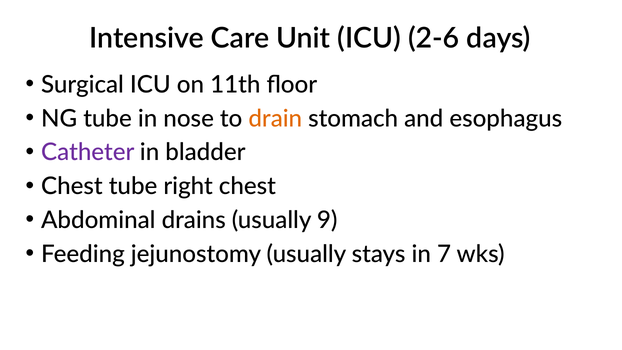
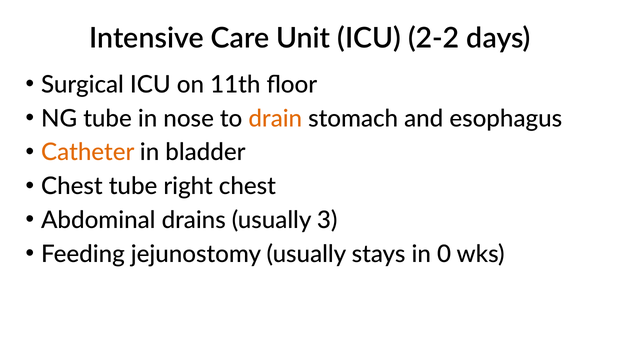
2-6: 2-6 -> 2-2 (434, 39)
Catheter colour: purple -> orange (88, 152)
9: 9 -> 3 (327, 220)
7: 7 -> 0 (444, 254)
